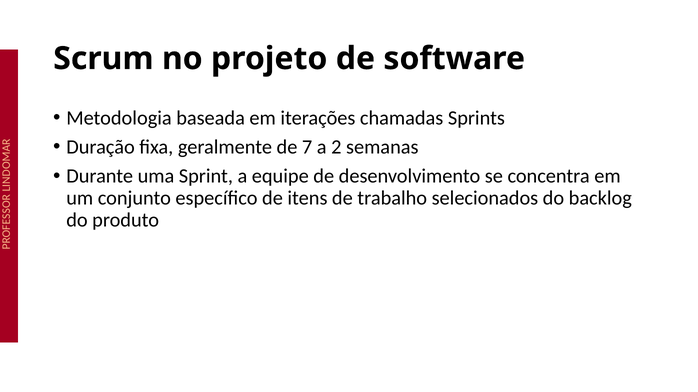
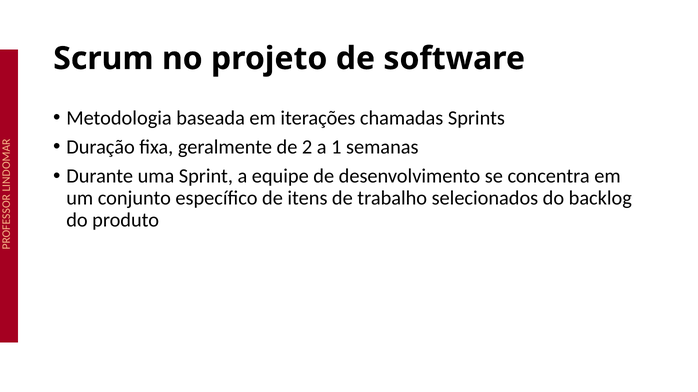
7: 7 -> 2 (307, 147)
2: 2 -> 1 (336, 147)
